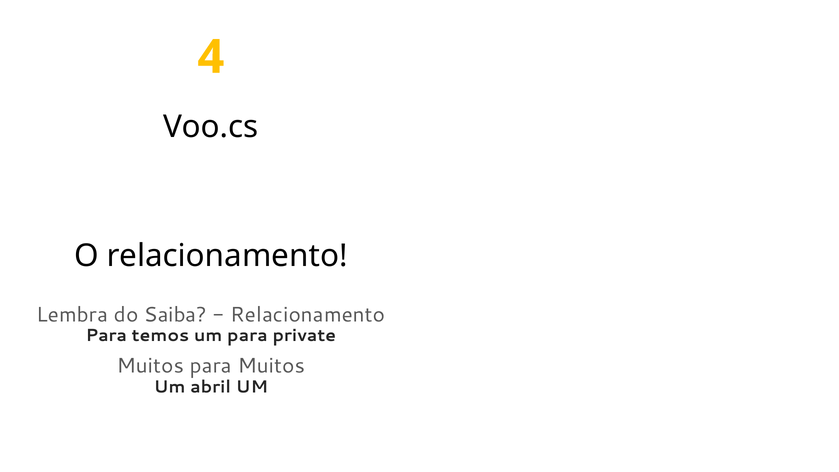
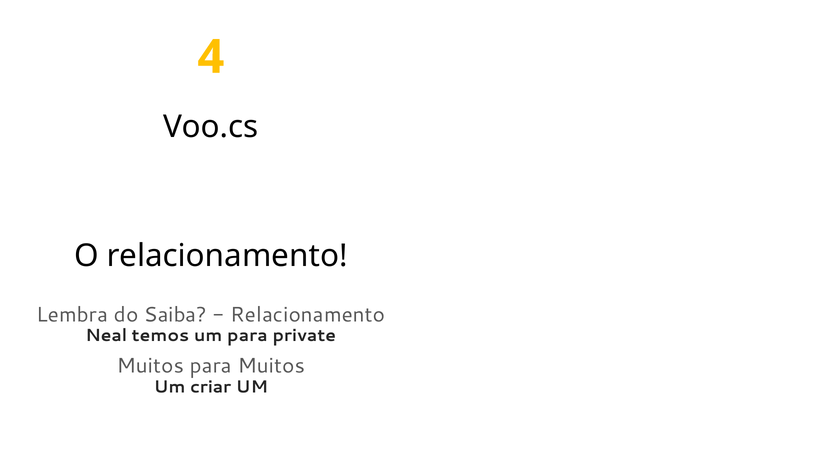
Para: Para -> Neal (106, 336)
abril: abril -> criar (211, 387)
